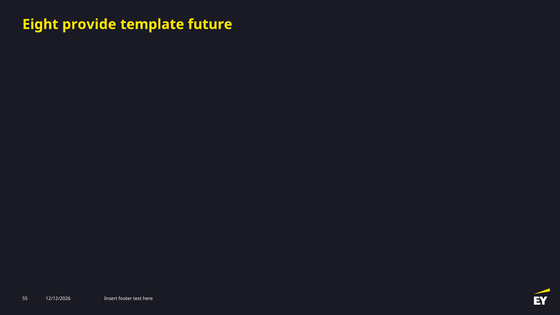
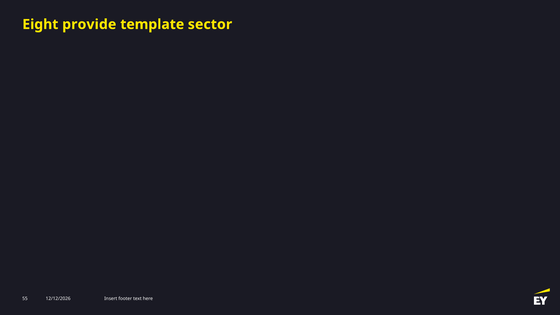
future: future -> sector (210, 24)
